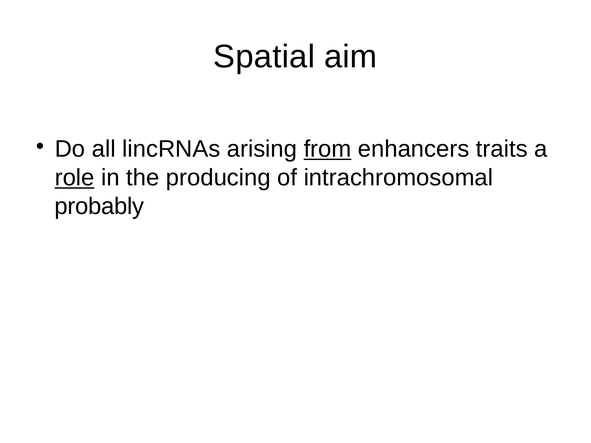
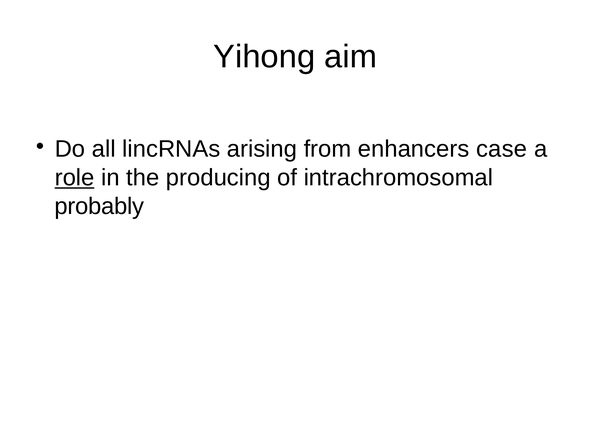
Spatial: Spatial -> Yihong (264, 57)
from underline: present -> none (328, 149)
traits: traits -> case (502, 149)
